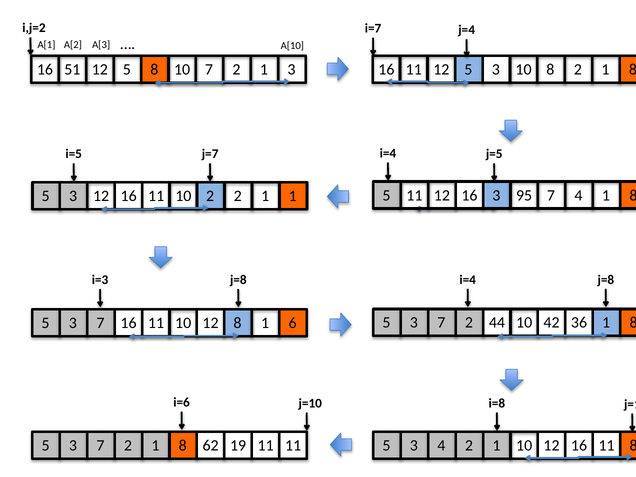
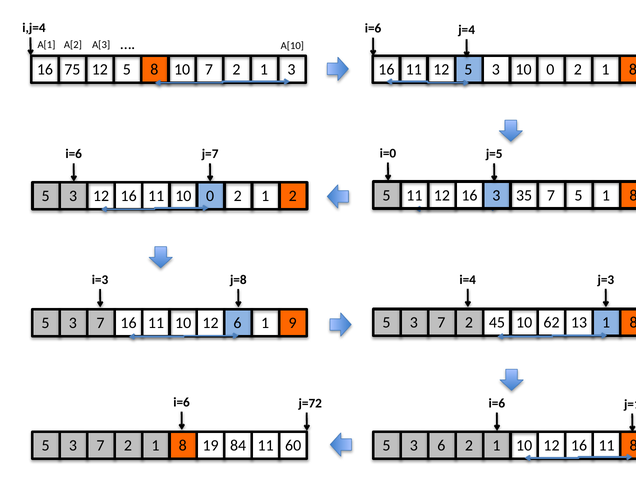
i,j=2: i,j=2 -> i,j=4 (34, 28)
i=7: i=7 -> i=6 (373, 28)
51: 51 -> 75 (72, 70)
3 10 8: 8 -> 0 (550, 70)
i=4: i=4 -> i=0 (388, 153)
i=5: i=5 -> i=6 (74, 154)
95: 95 -> 35 (524, 195)
7 4: 4 -> 5 (578, 195)
2: 2 -> 0 (210, 196)
1 1: 1 -> 2 (293, 196)
i=4 j=8: j=8 -> j=3 (606, 280)
44: 44 -> 45 (497, 323)
42: 42 -> 62 (552, 323)
36: 36 -> 13 (579, 323)
12 8: 8 -> 6 (238, 323)
6: 6 -> 9 (293, 323)
i=6 j=10: j=10 -> j=72 (310, 403)
i=8: i=8 -> i=6 (497, 403)
62: 62 -> 19 (211, 446)
19: 19 -> 84 (238, 446)
1 11: 11 -> 60 (293, 446)
5 4: 4 -> 6 (441, 446)
